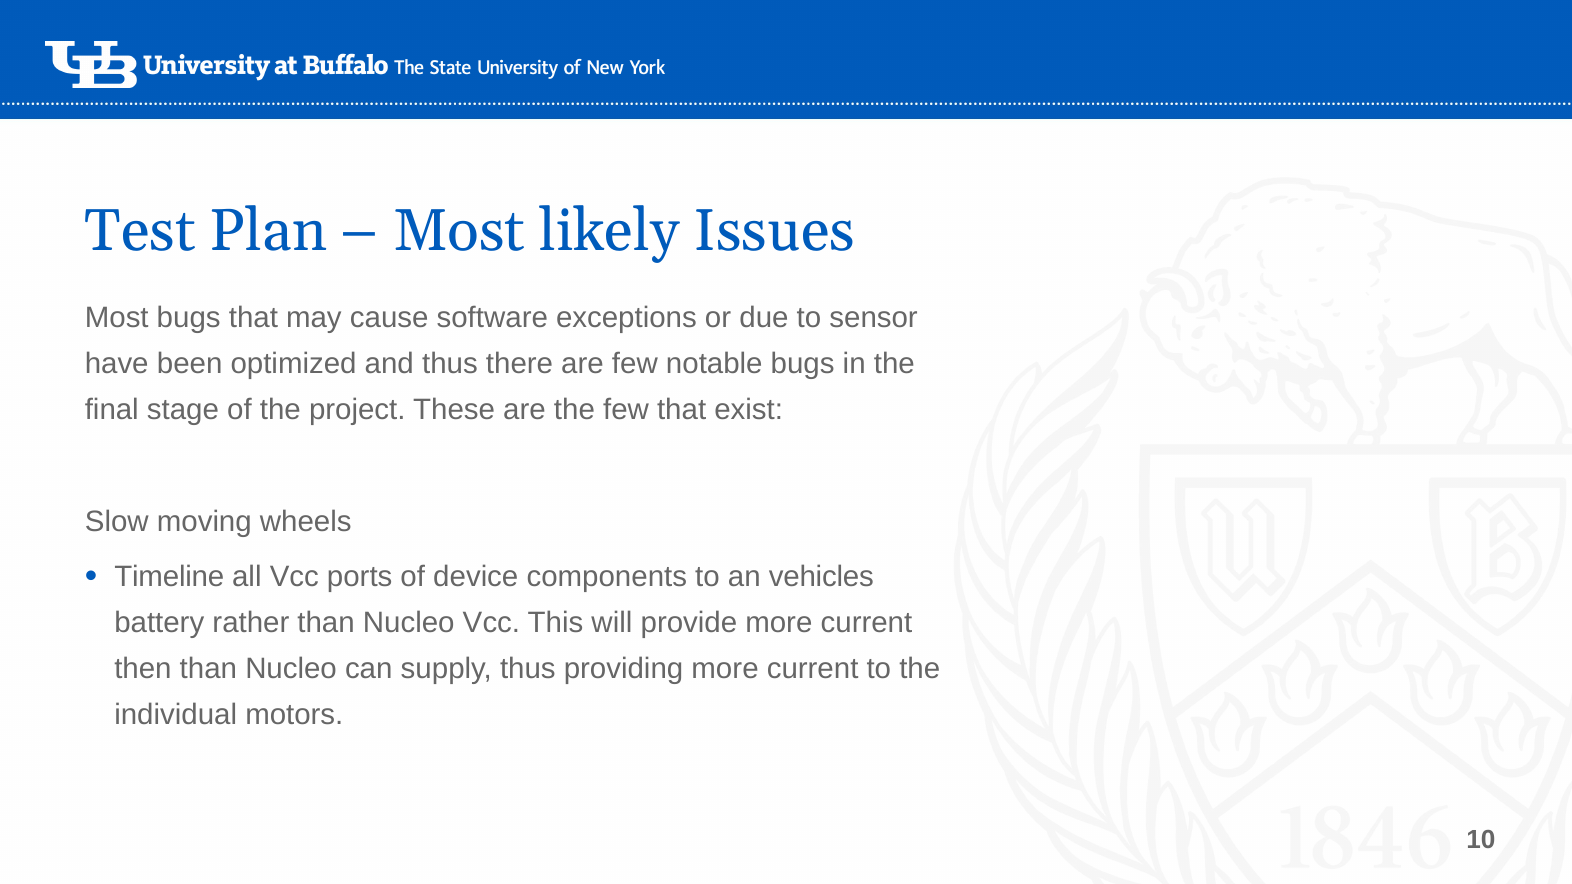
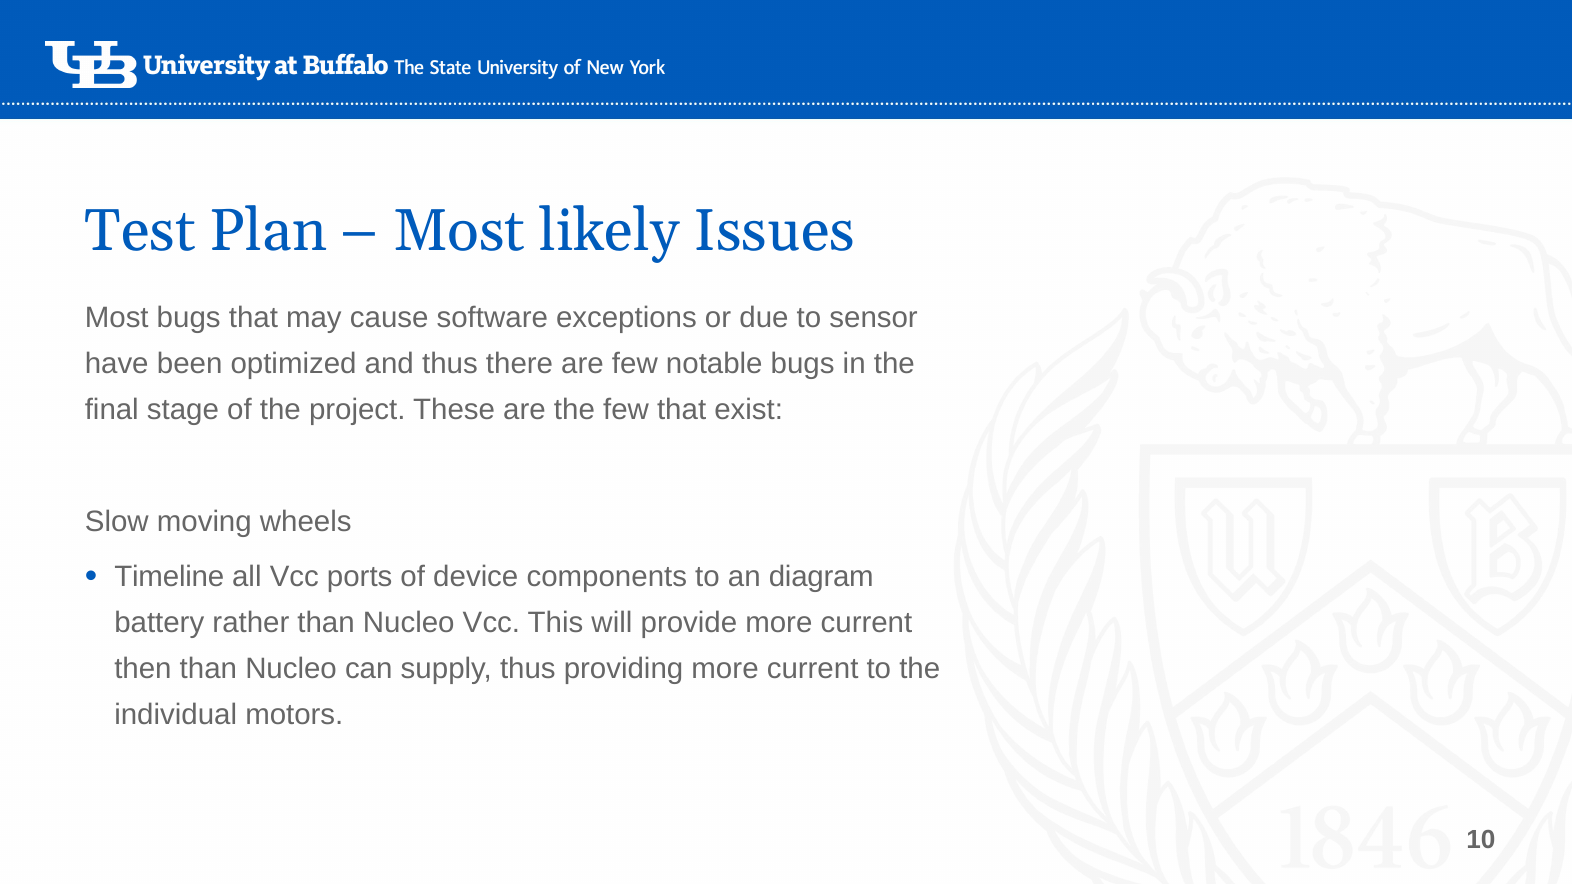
vehicles: vehicles -> diagram (821, 577)
